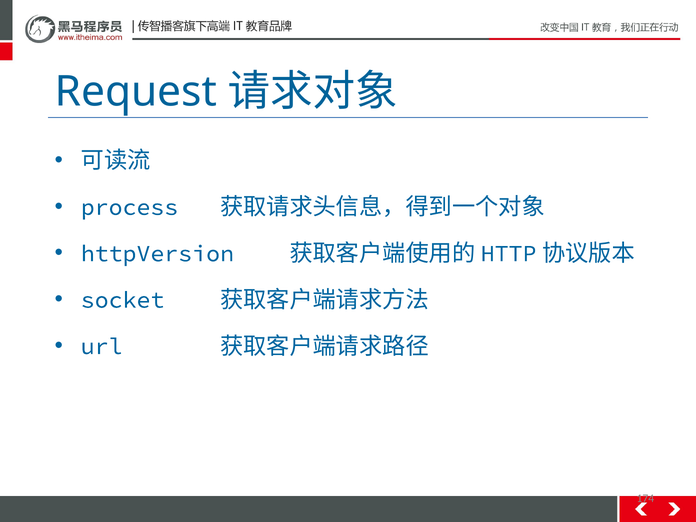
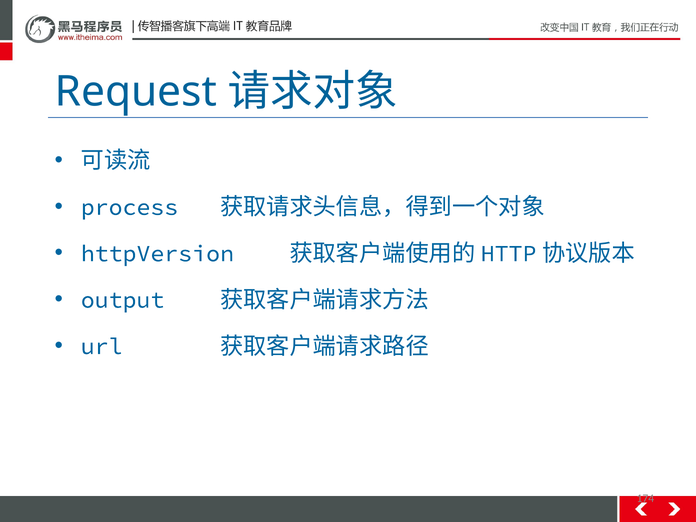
socket: socket -> output (123, 300)
